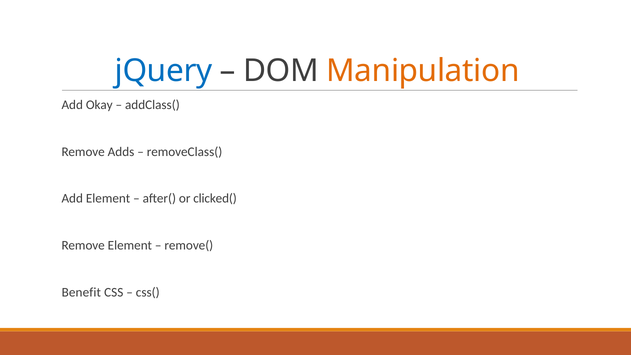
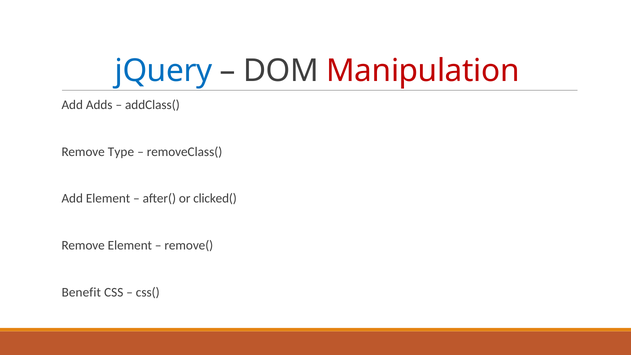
Manipulation colour: orange -> red (423, 71)
Okay: Okay -> Adds (99, 105)
Adds: Adds -> Type (121, 152)
